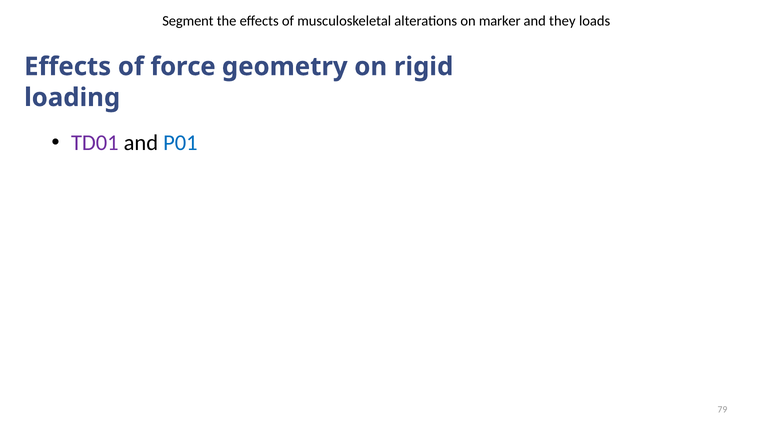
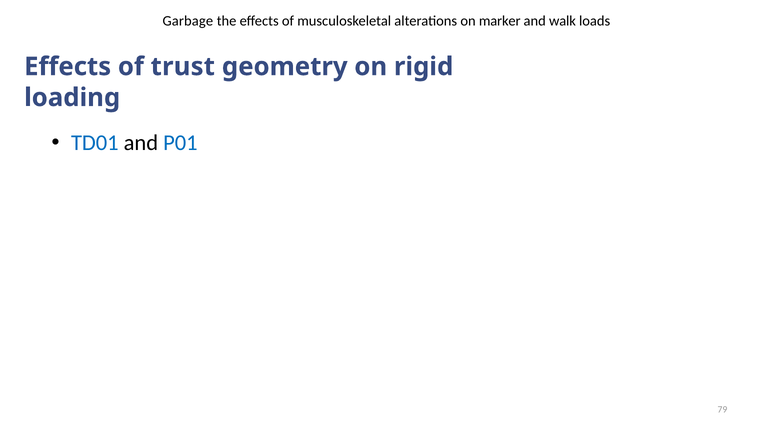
Segment: Segment -> Garbage (188, 21)
they: they -> walk (562, 21)
force: force -> trust (183, 67)
TD01 colour: purple -> blue (95, 143)
